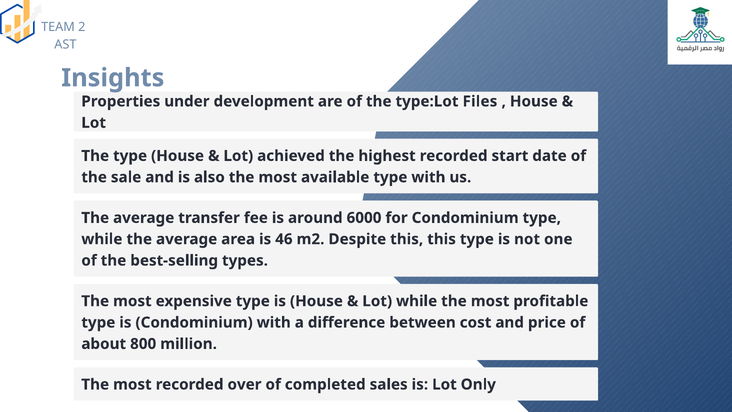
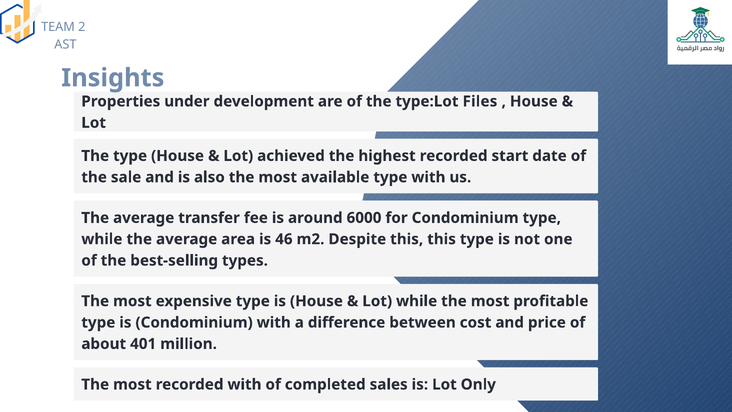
800: 800 -> 401 (143, 344)
recorded over: over -> with (244, 384)
